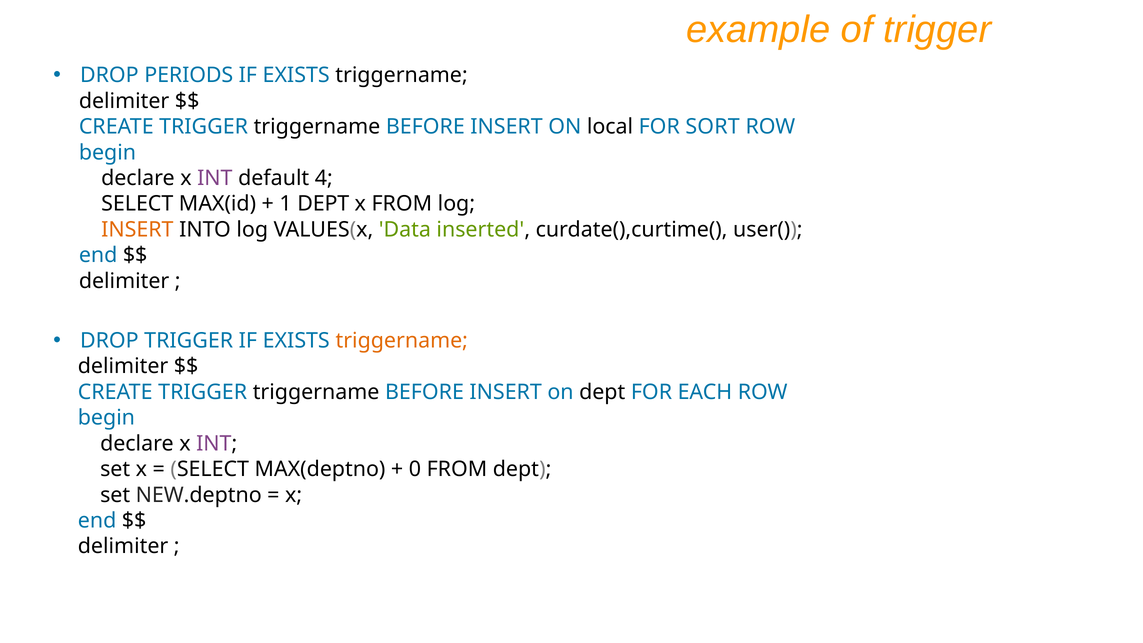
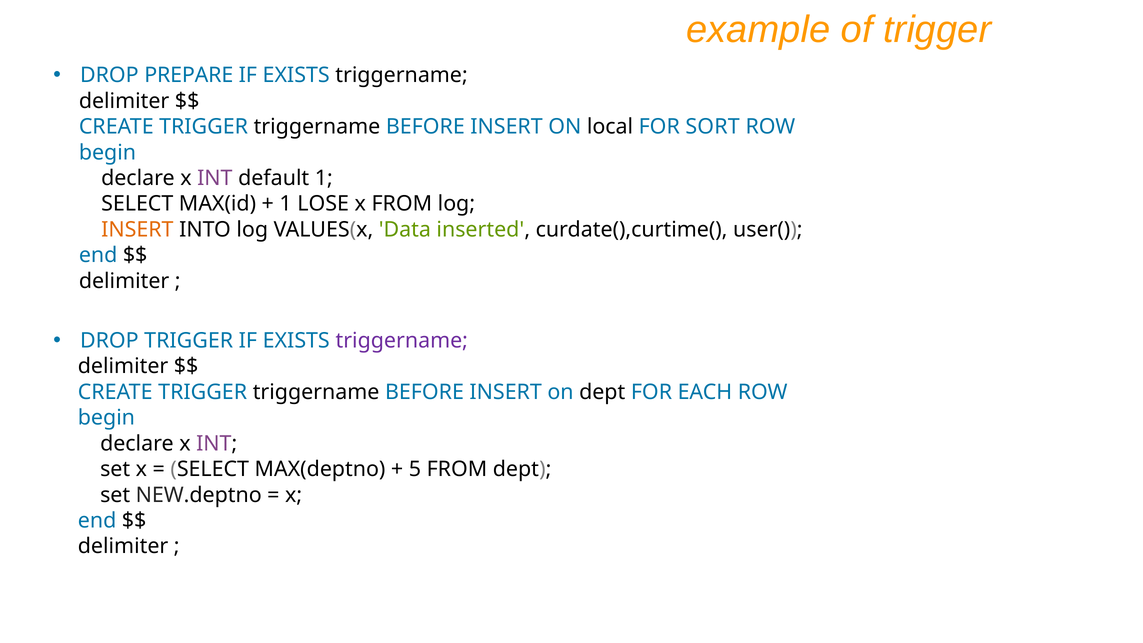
PERIODS: PERIODS -> PREPARE (189, 75)
default 4: 4 -> 1 (324, 178)
1 DEPT: DEPT -> LOSE (323, 204)
triggername colour: orange -> purple (402, 341)
0: 0 -> 5 (415, 469)
